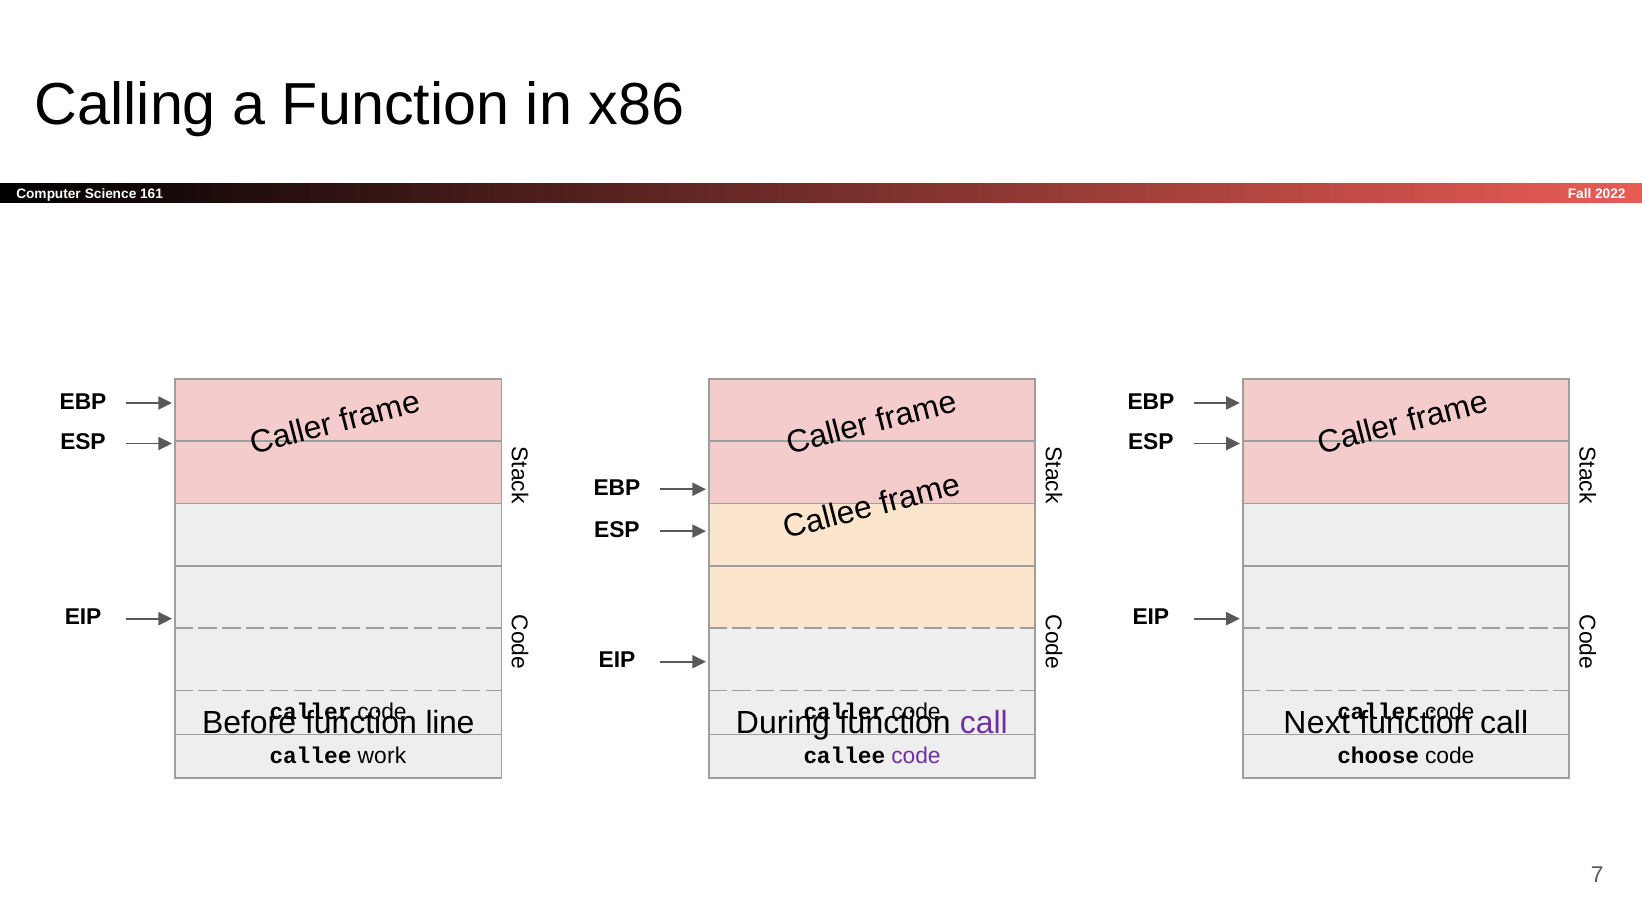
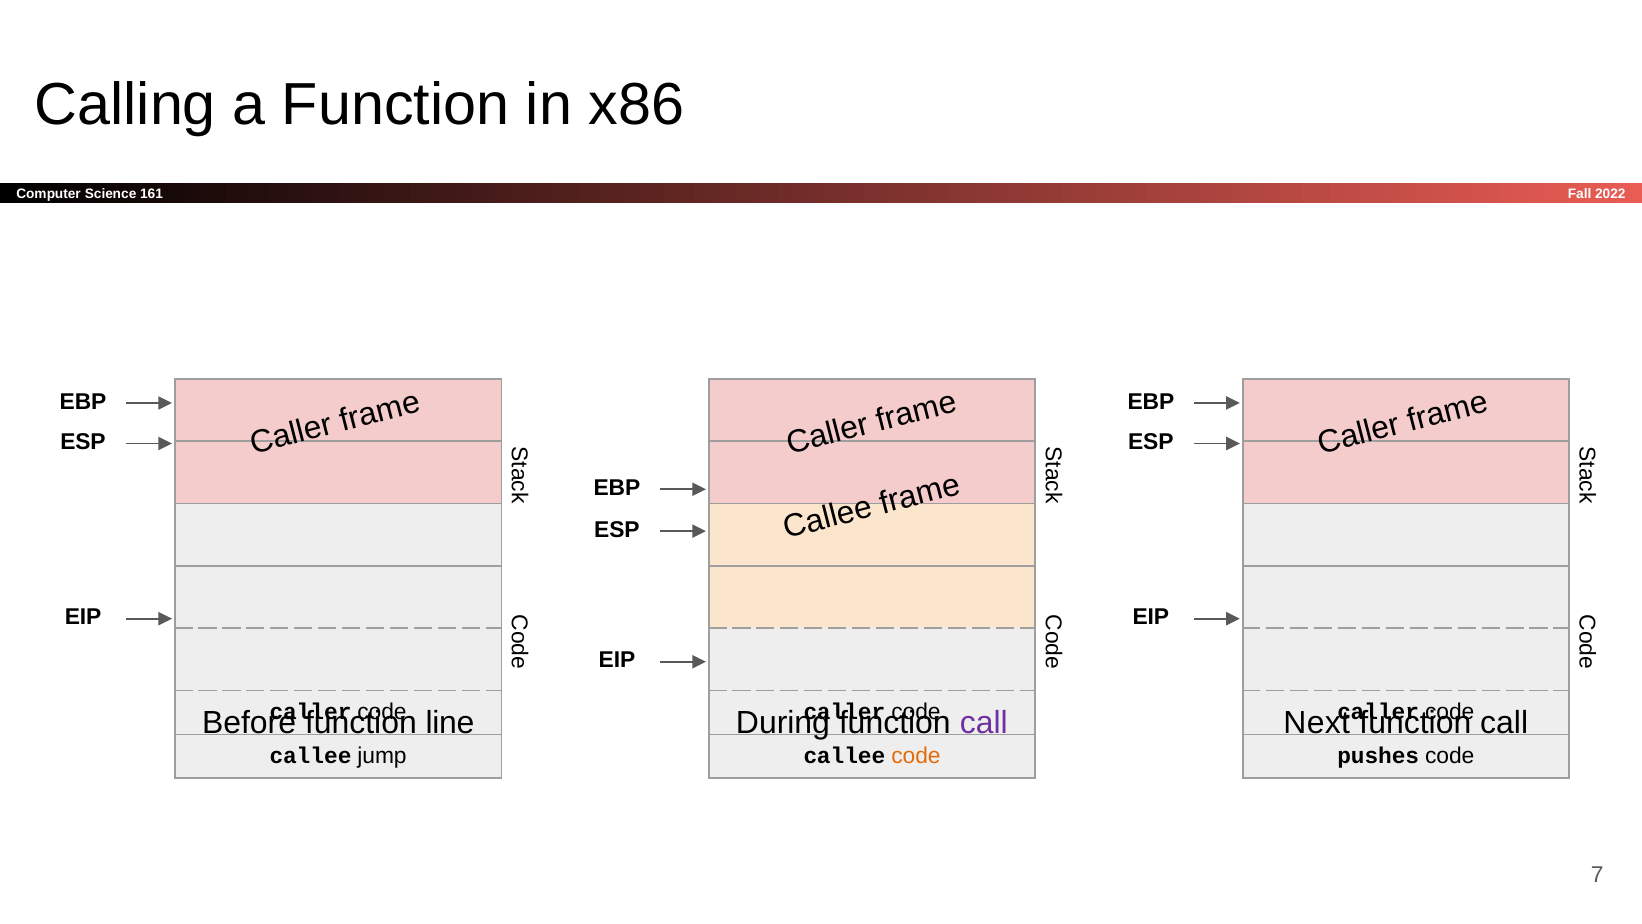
work: work -> jump (382, 755)
code colour: purple -> orange (916, 755)
choose: choose -> pushes (1378, 755)
